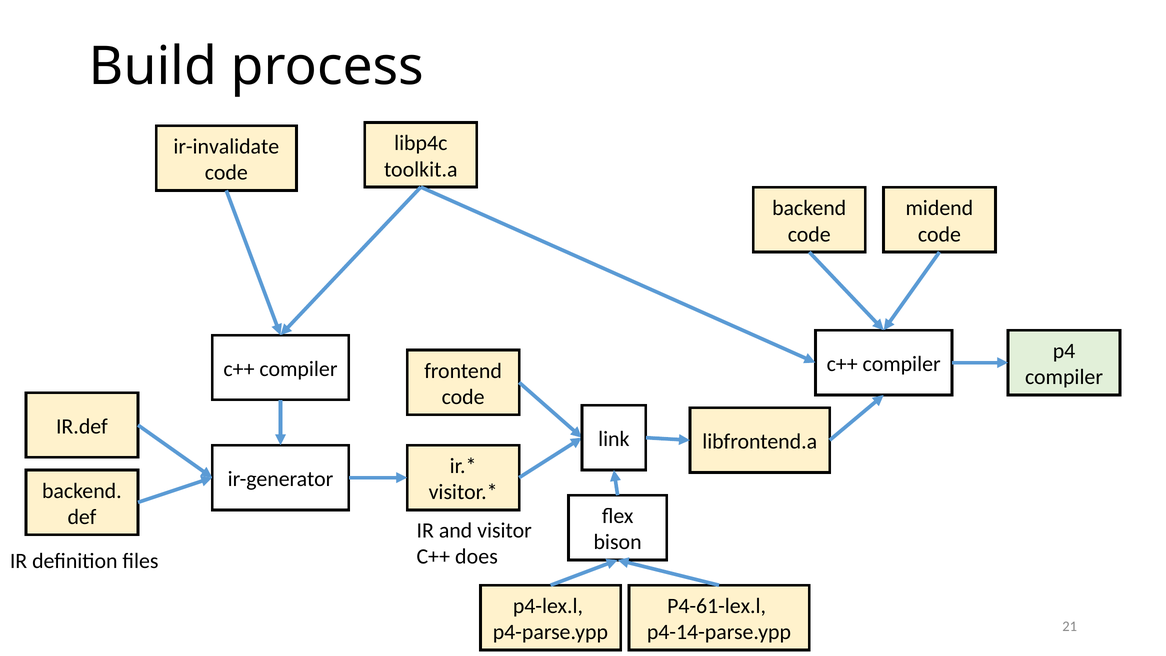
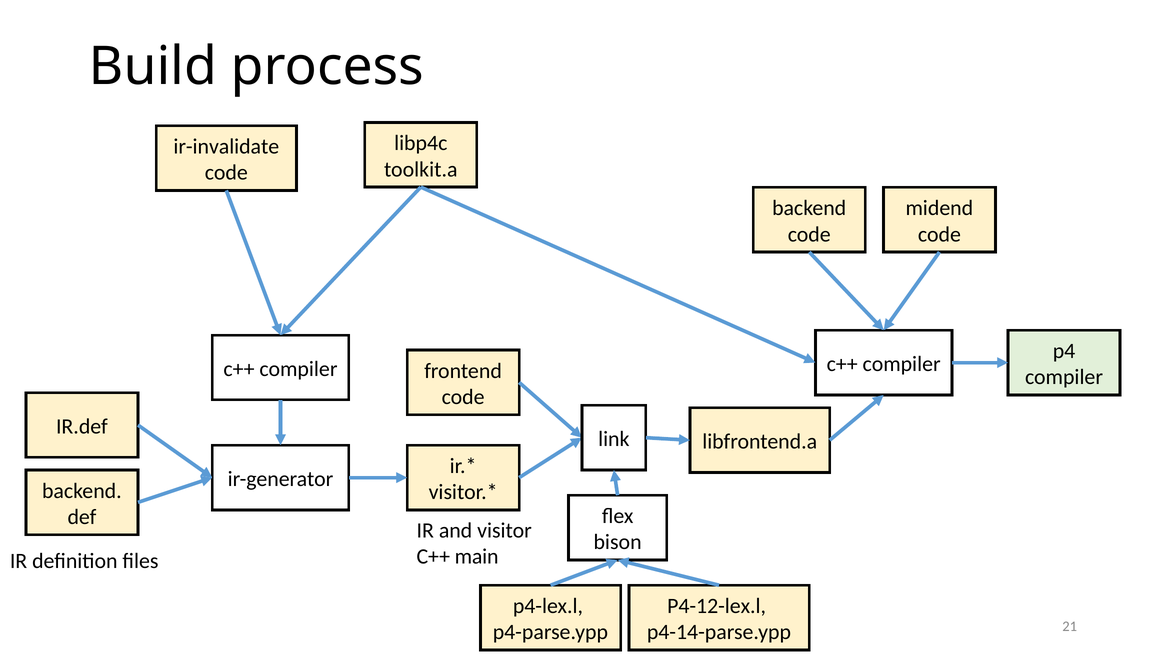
does: does -> main (477, 556)
P4-61-lex.l: P4-61-lex.l -> P4-12-lex.l (717, 606)
